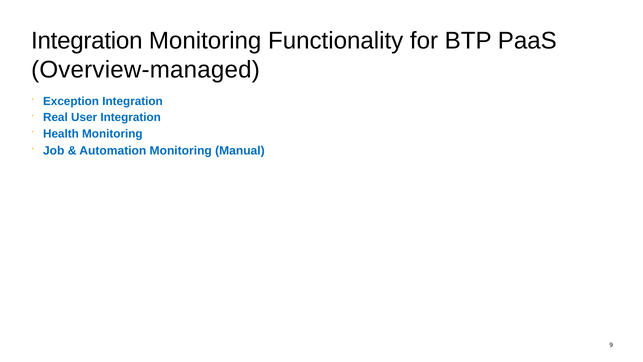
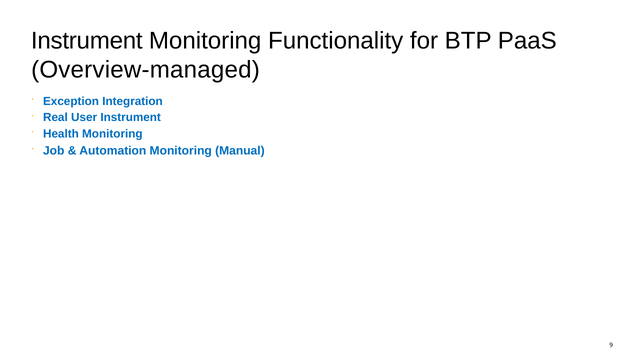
Integration: Integration -> Instrument (87, 41)
User Integration: Integration -> Instrument (131, 118)
